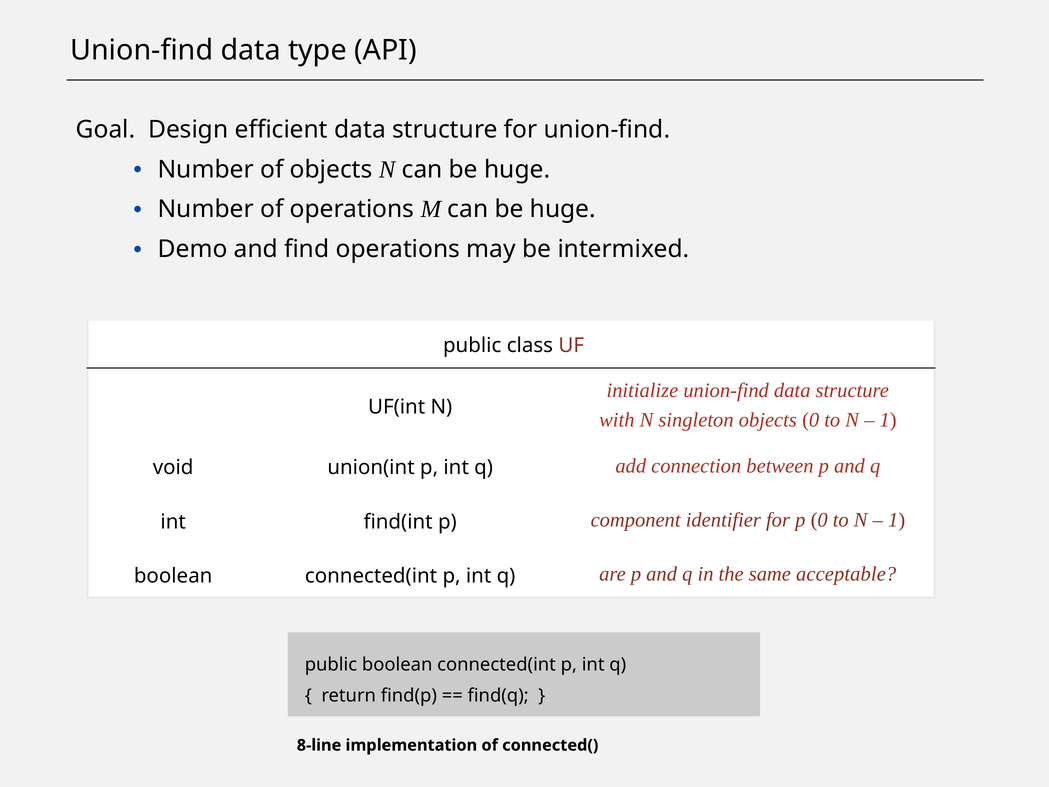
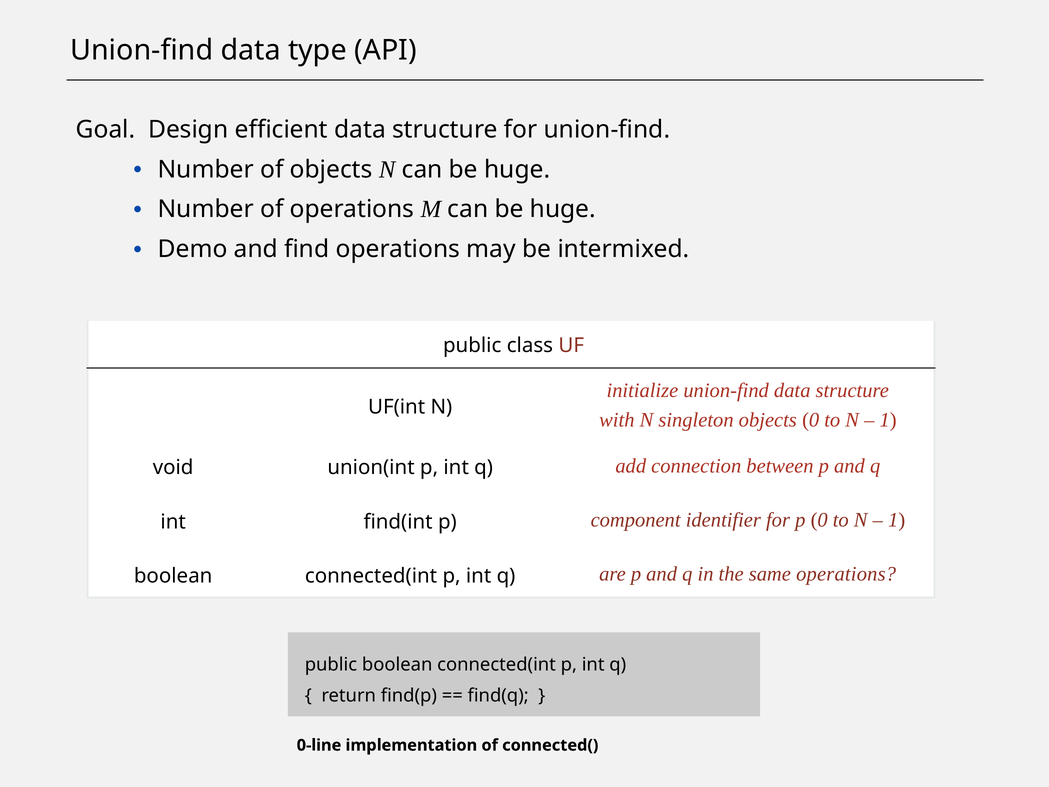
same acceptable: acceptable -> operations (846, 574)
8-line: 8-line -> 0-line (319, 745)
